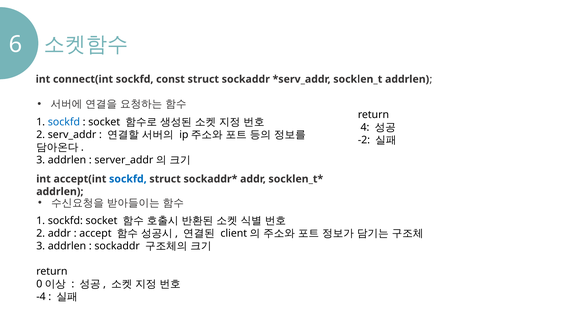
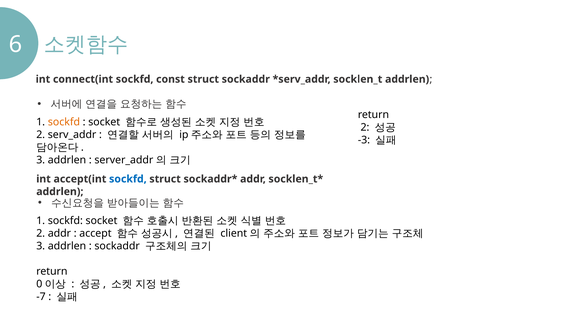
sockfd colour: blue -> orange (64, 122)
4: 4 -> 2 (365, 127)
-2: -2 -> -3 (364, 140)
-4: -4 -> -7 (41, 297)
